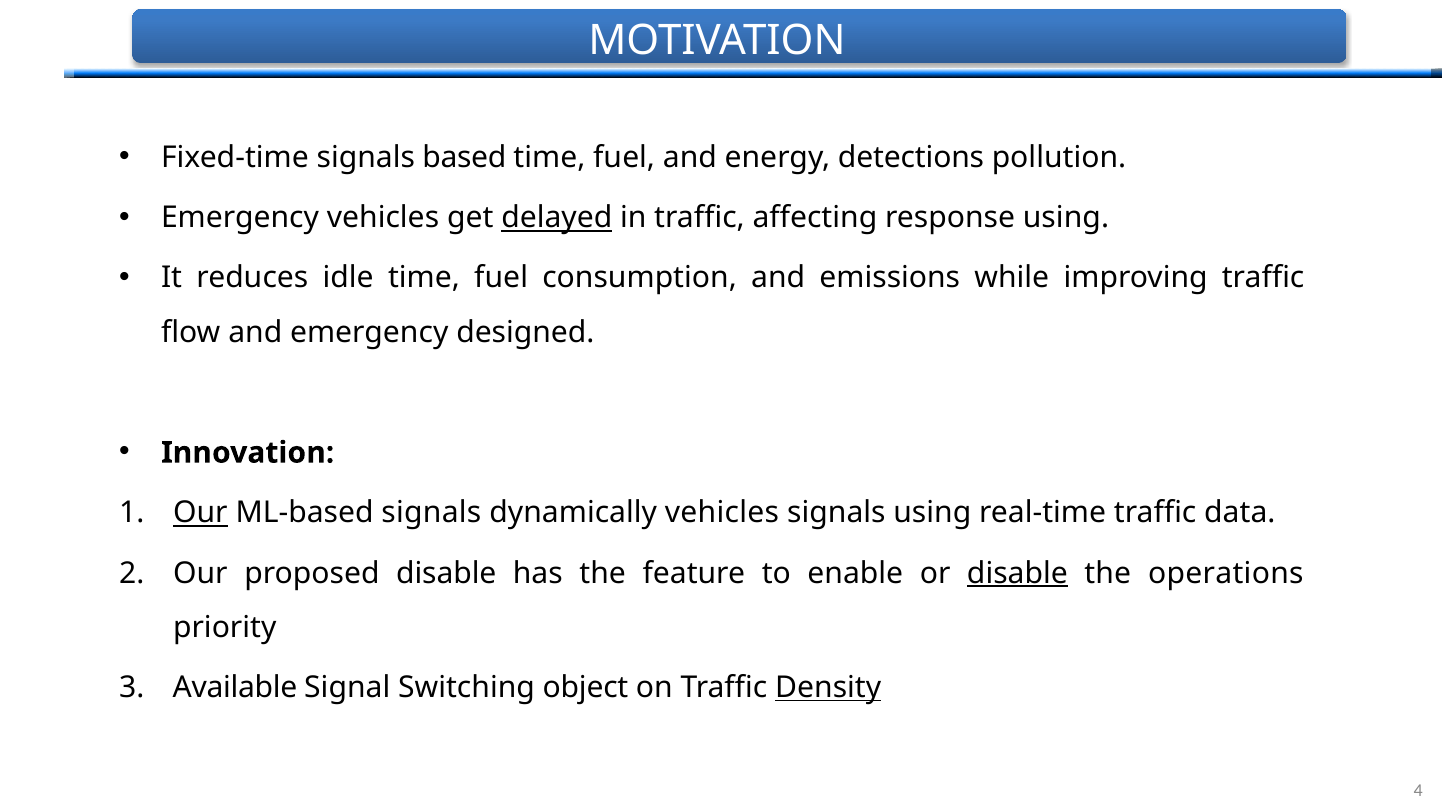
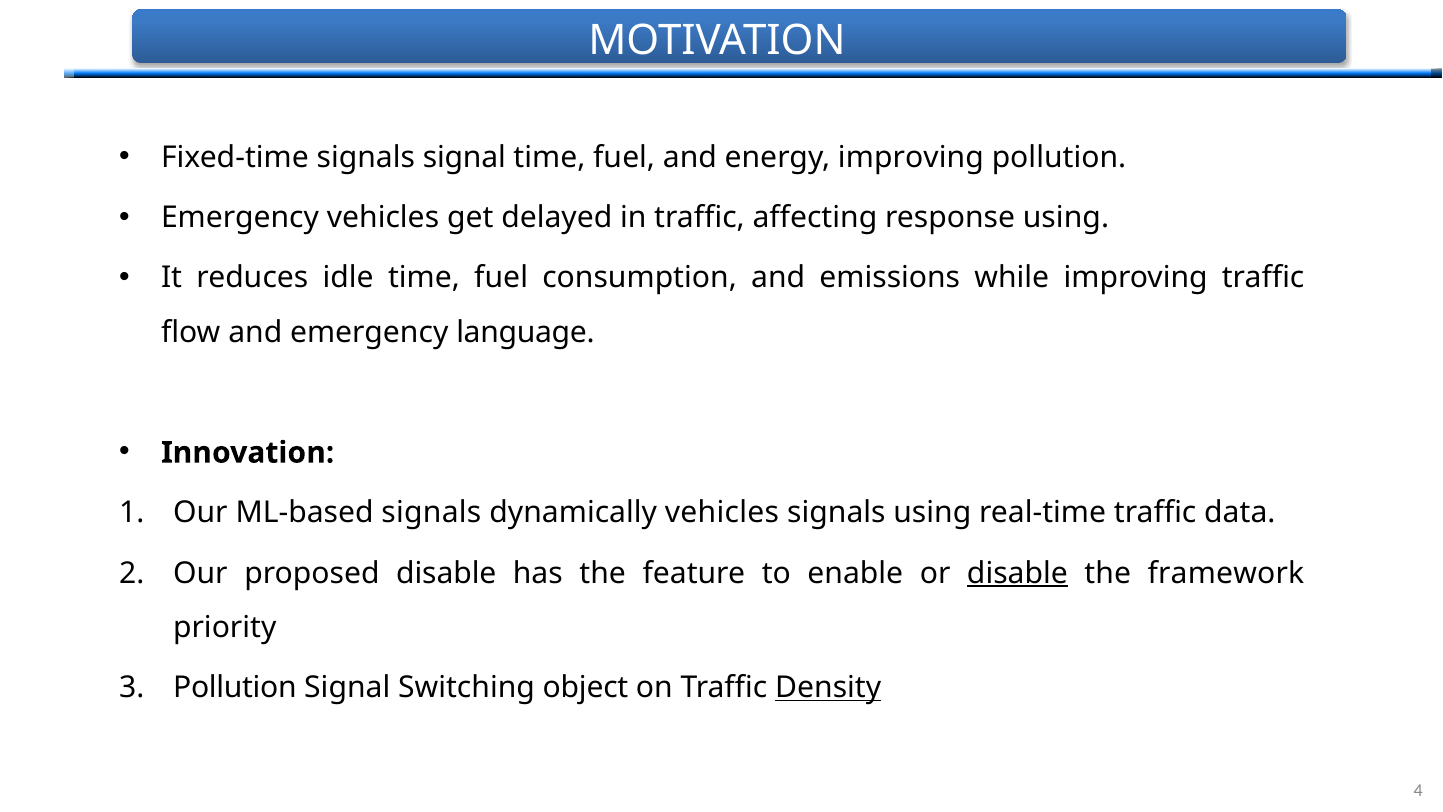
signals based: based -> signal (464, 158)
energy detections: detections -> improving (911, 158)
delayed underline: present -> none (557, 218)
designed: designed -> language (525, 332)
Our underline: present -> none (200, 513)
operations: operations -> framework (1226, 573)
Available: Available -> Pollution (235, 687)
